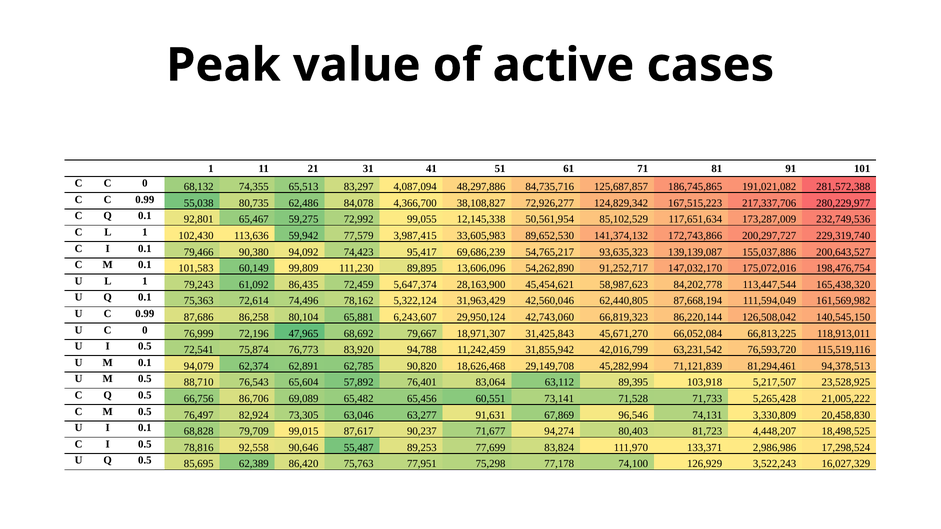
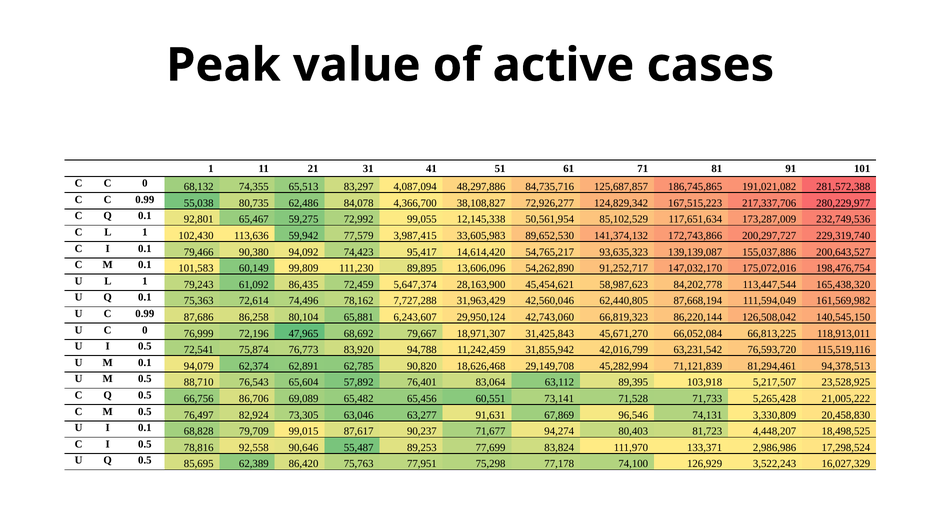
69,686,239: 69,686,239 -> 14,614,420 (481, 252)
5,322,124: 5,322,124 -> 7,727,288 (415, 301)
